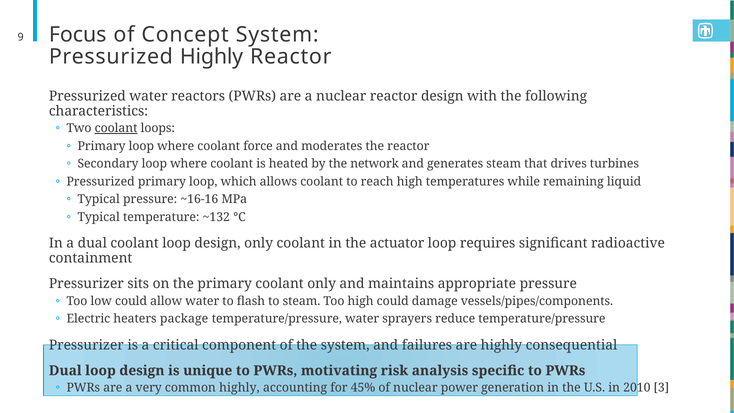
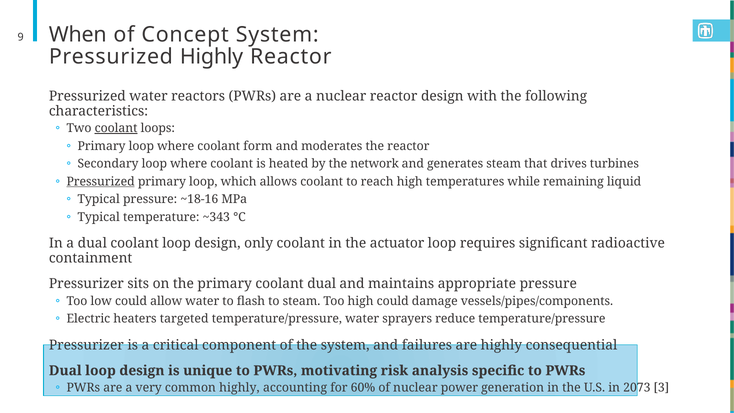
Focus: Focus -> When (78, 35)
force: force -> form (258, 146)
Pressurized underline: none -> present (101, 182)
~16-16: ~16-16 -> ~18-16 (199, 199)
~132: ~132 -> ~343 (216, 217)
coolant only: only -> dual (322, 284)
package: package -> targeted (184, 319)
45%: 45% -> 60% (363, 388)
2010: 2010 -> 2073 (637, 388)
